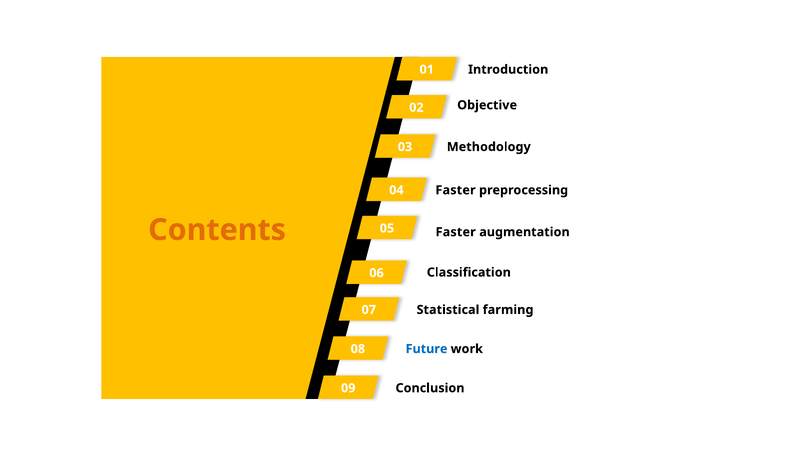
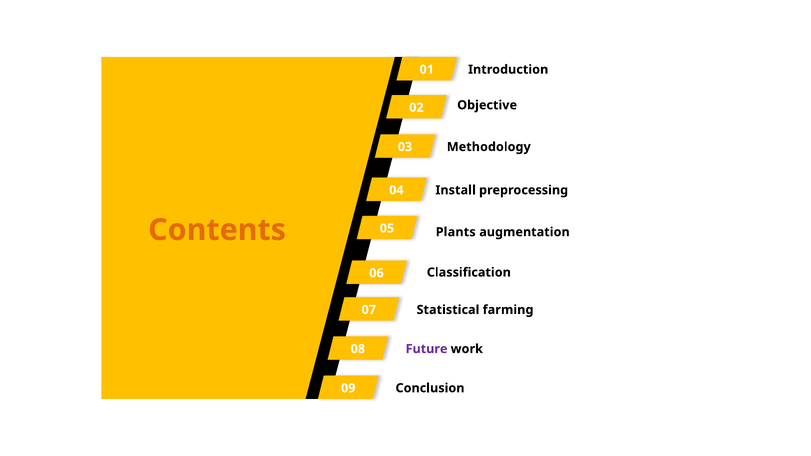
Faster: Faster -> Install (456, 190)
Faster: Faster -> Plants (456, 232)
Future colour: blue -> purple (427, 349)
